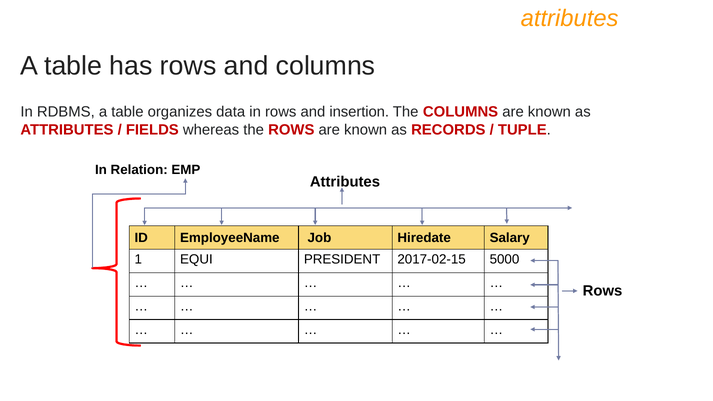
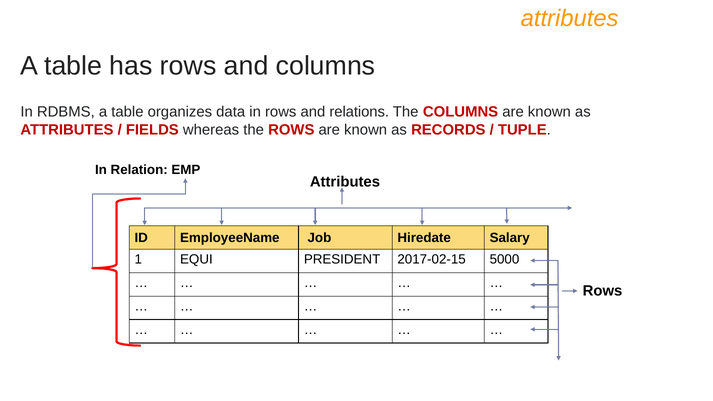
insertion: insertion -> relations (359, 112)
